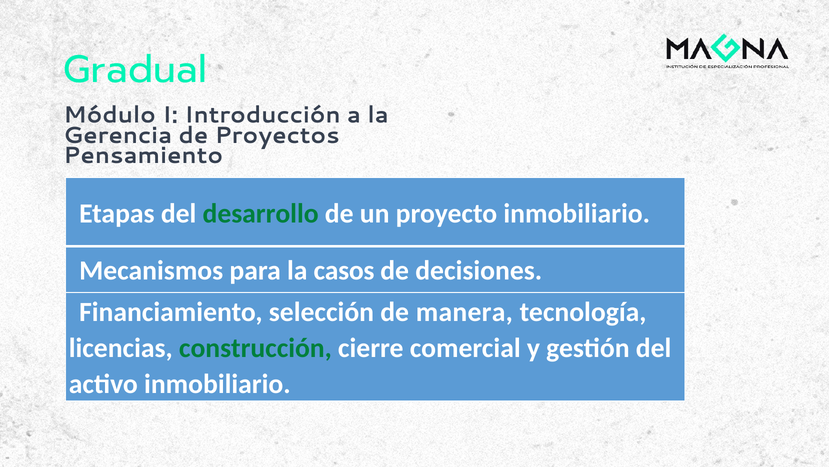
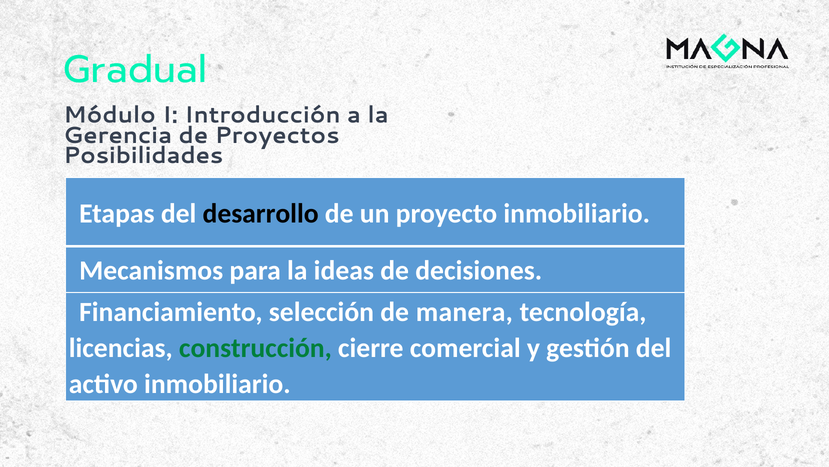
Pensamiento: Pensamiento -> Posibilidades (143, 155)
desarrollo colour: green -> black (261, 213)
casos: casos -> ideas (344, 270)
